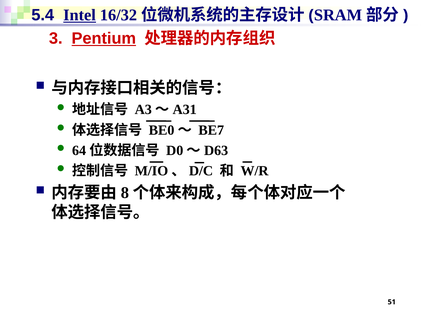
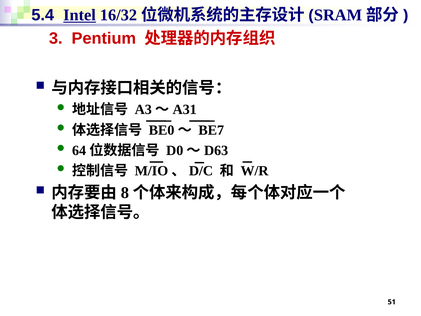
Pentium underline: present -> none (104, 38)
